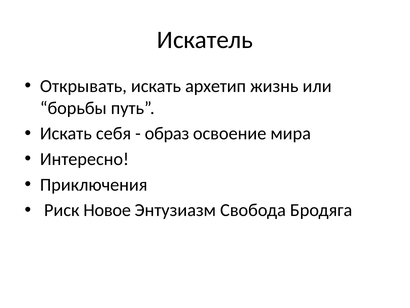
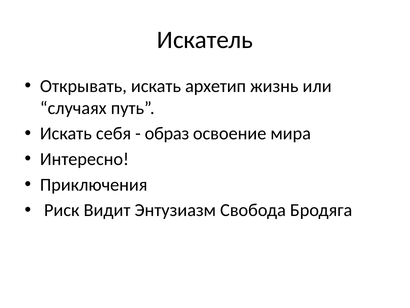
борьбы: борьбы -> случаях (73, 108)
Новое: Новое -> Видит (107, 210)
